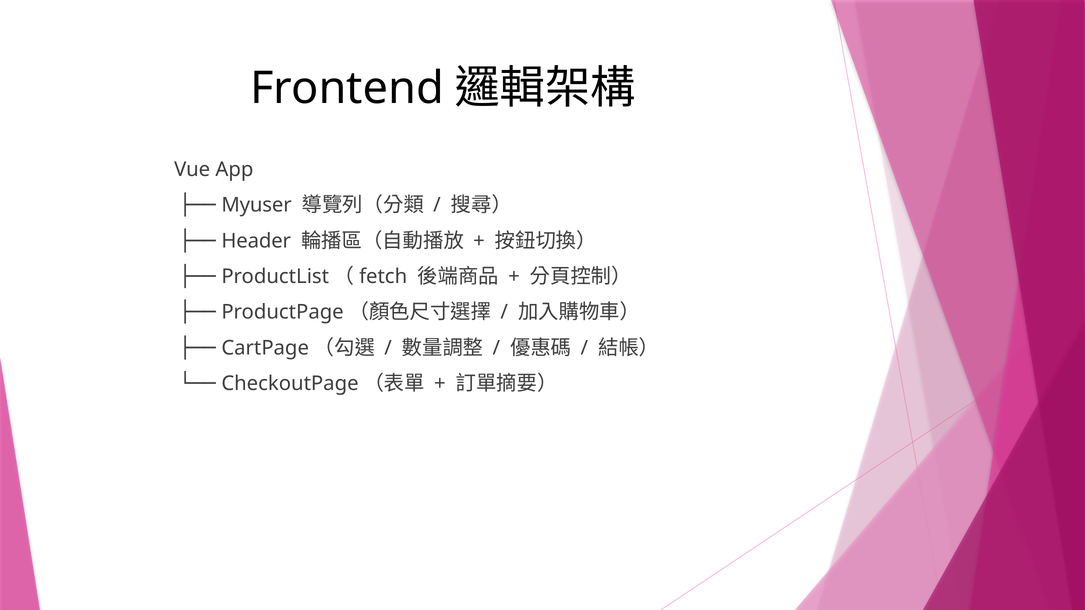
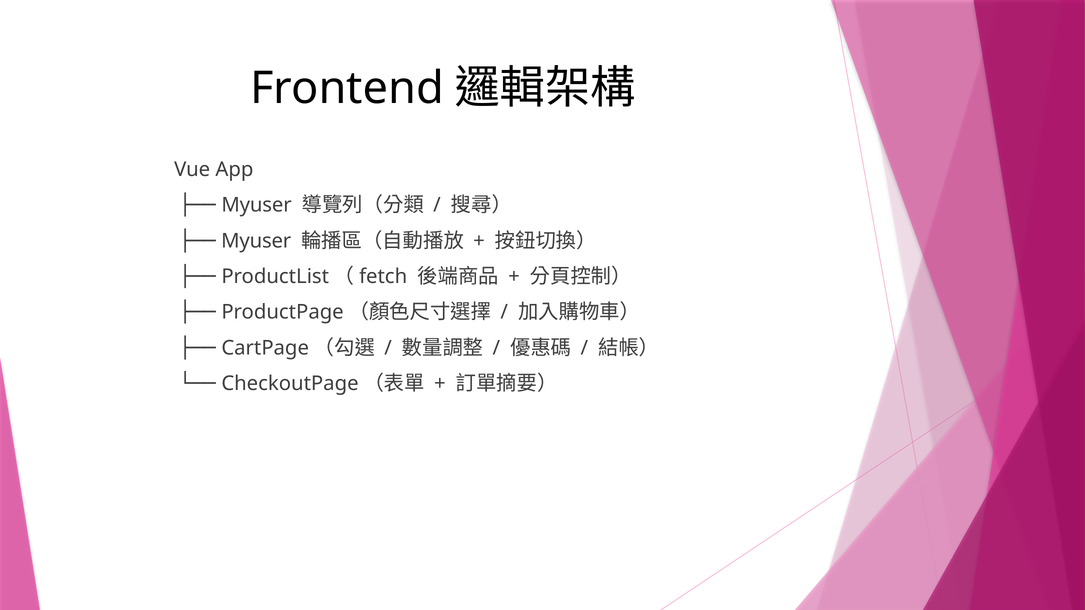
Header: Header -> Myuser (256, 241)
